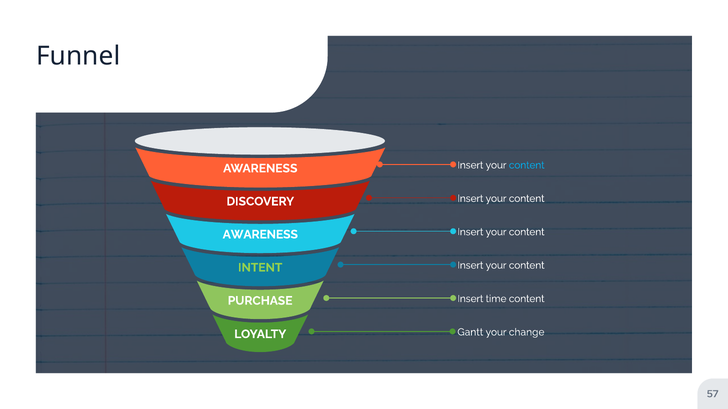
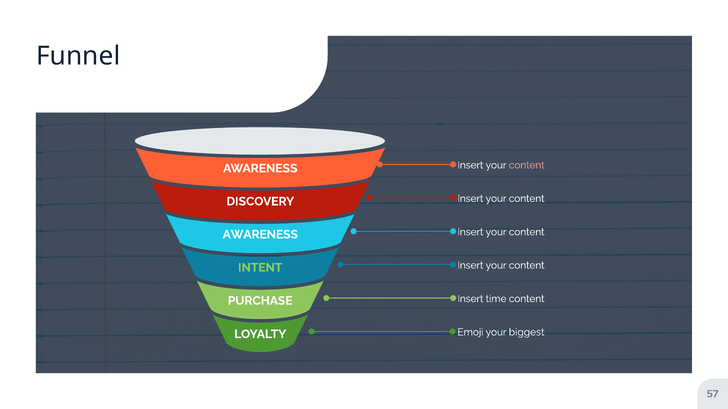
content colour: light blue -> pink (527, 165)
Gantt: Gantt -> Emoji (470, 332)
change: change -> biggest (527, 332)
